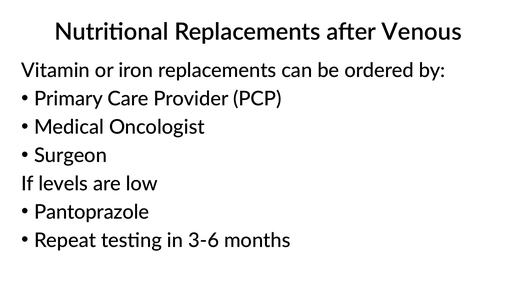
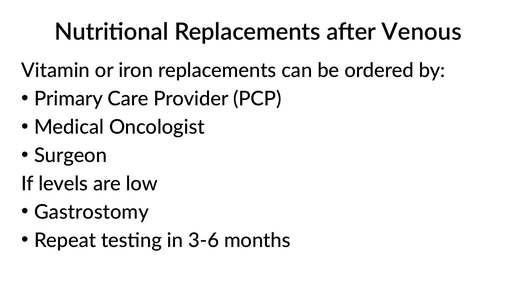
Pantoprazole: Pantoprazole -> Gastrostomy (92, 212)
